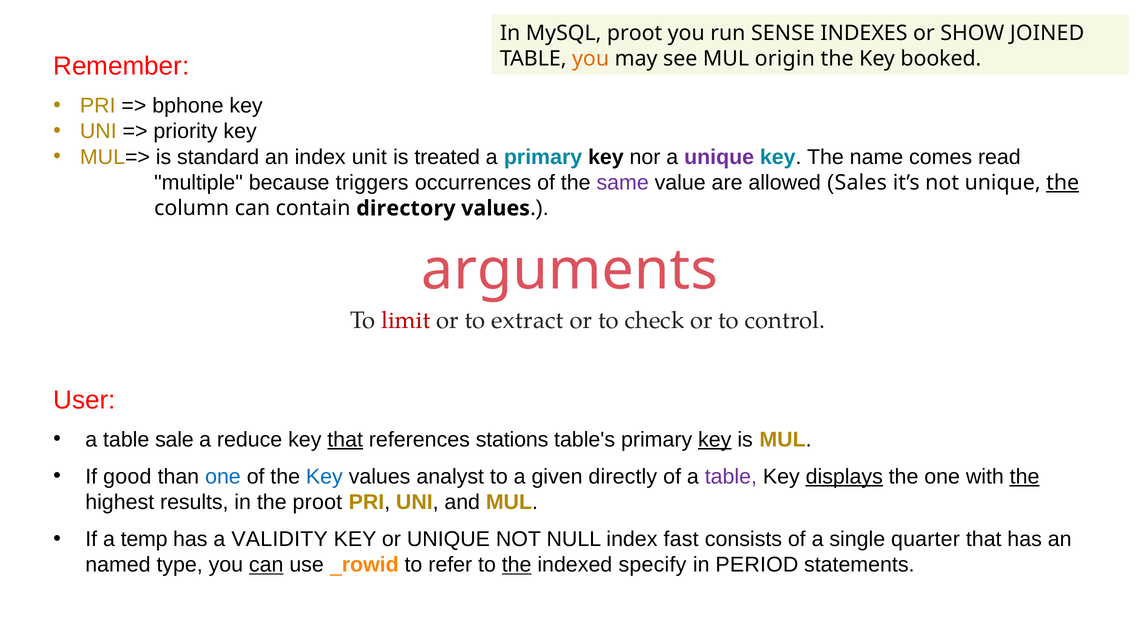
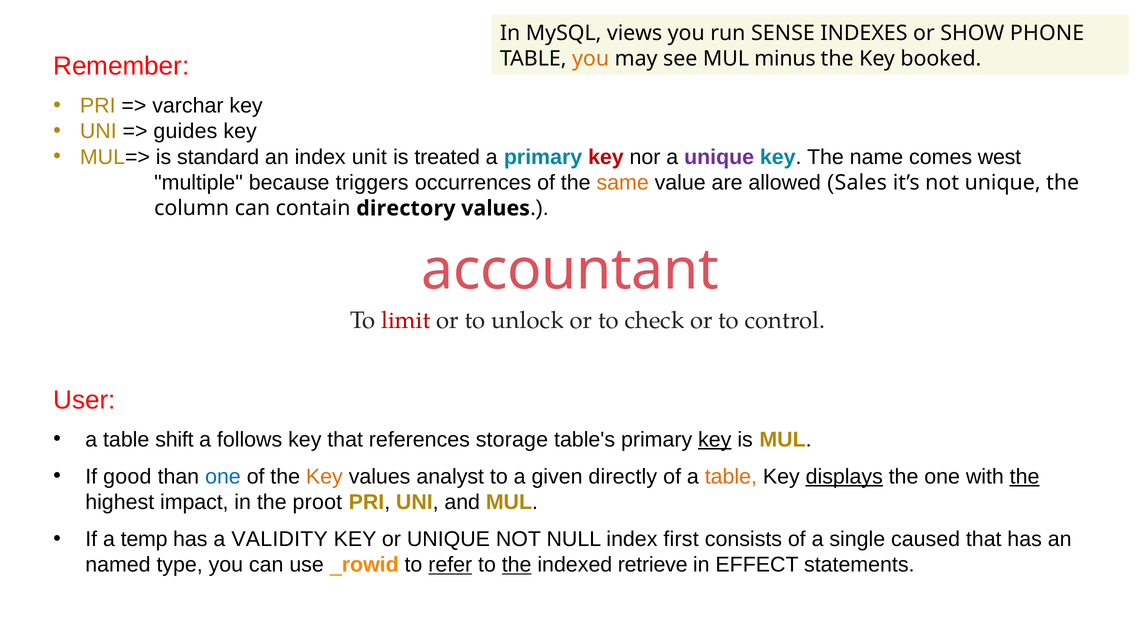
MySQL proot: proot -> views (635, 33)
JOINED: JOINED -> PHONE (1047, 33)
origin: origin -> minus (785, 59)
bphone: bphone -> varchar (188, 106)
priority: priority -> guides (185, 131)
key colour: black -> red (606, 157)
read: read -> west (999, 157)
same colour: purple -> orange (623, 183)
the underline: present -> none (1063, 183)
arguments: arguments -> accountant (570, 270)
extract: extract -> unlock (528, 321)
sale: sale -> shift (174, 440)
reduce: reduce -> follows (250, 440)
that underline: present -> none (345, 440)
stations: stations -> storage (512, 440)
Key colour: blue -> orange (324, 477)
table colour: purple -> orange (731, 477)
results: results -> impact (194, 502)
fast: fast -> first (681, 539)
quarter: quarter -> caused (926, 539)
can underline: present -> none (266, 565)
refer underline: none -> present (450, 565)
specify: specify -> retrieve (653, 565)
PERIOD: PERIOD -> EFFECT (757, 565)
